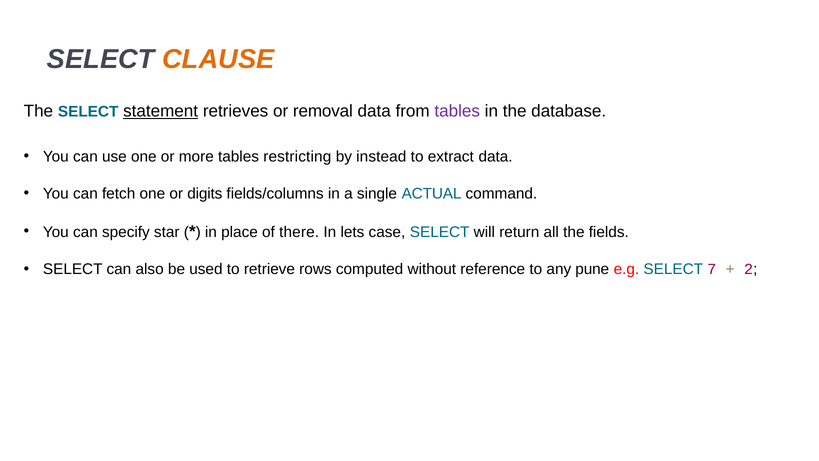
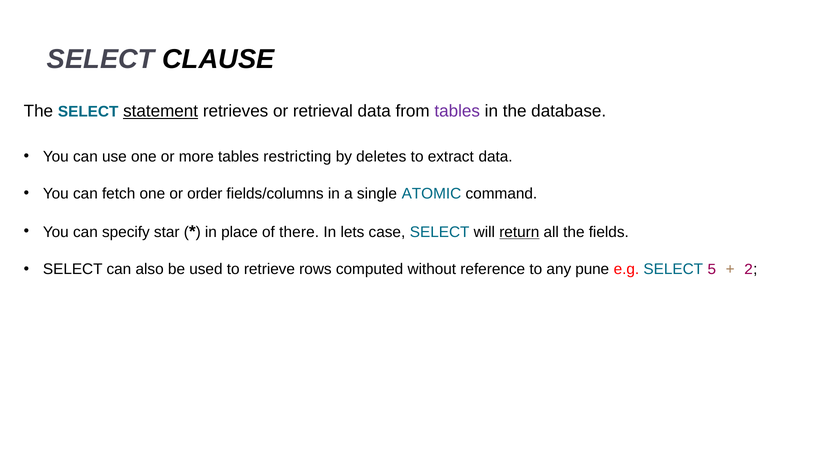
CLAUSE colour: orange -> black (218, 59)
removal: removal -> retrieval (323, 111)
instead: instead -> deletes (381, 157)
digits: digits -> order (205, 193)
ACTUAL: ACTUAL -> ATOMIC (431, 193)
return underline: none -> present (519, 232)
7: 7 -> 5 (712, 269)
